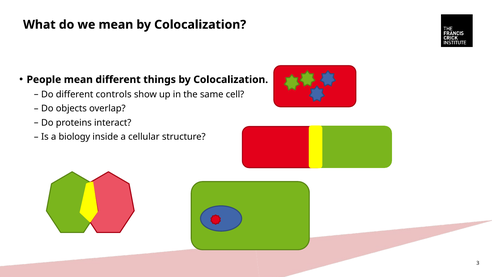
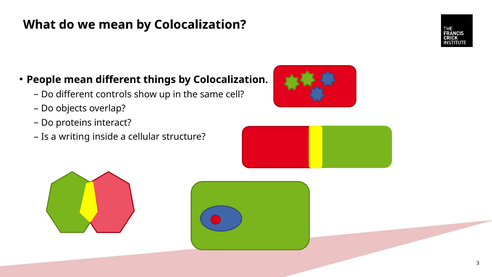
biology: biology -> writing (74, 137)
